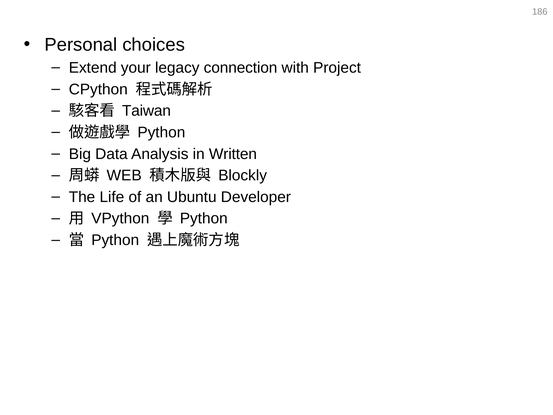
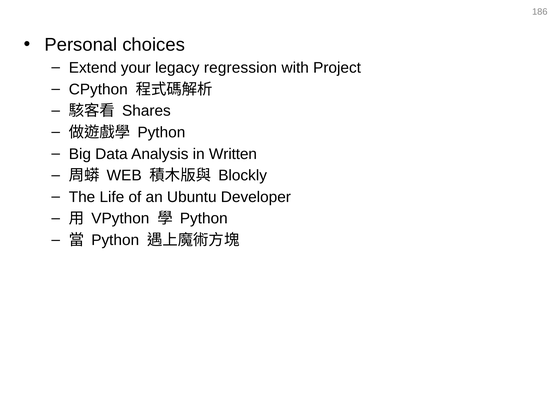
connection: connection -> regression (240, 68)
Taiwan: Taiwan -> Shares (146, 111)
